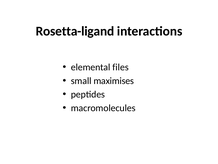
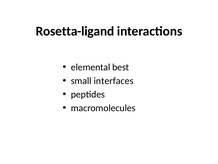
files: files -> best (121, 67)
maximises: maximises -> interfaces (114, 81)
